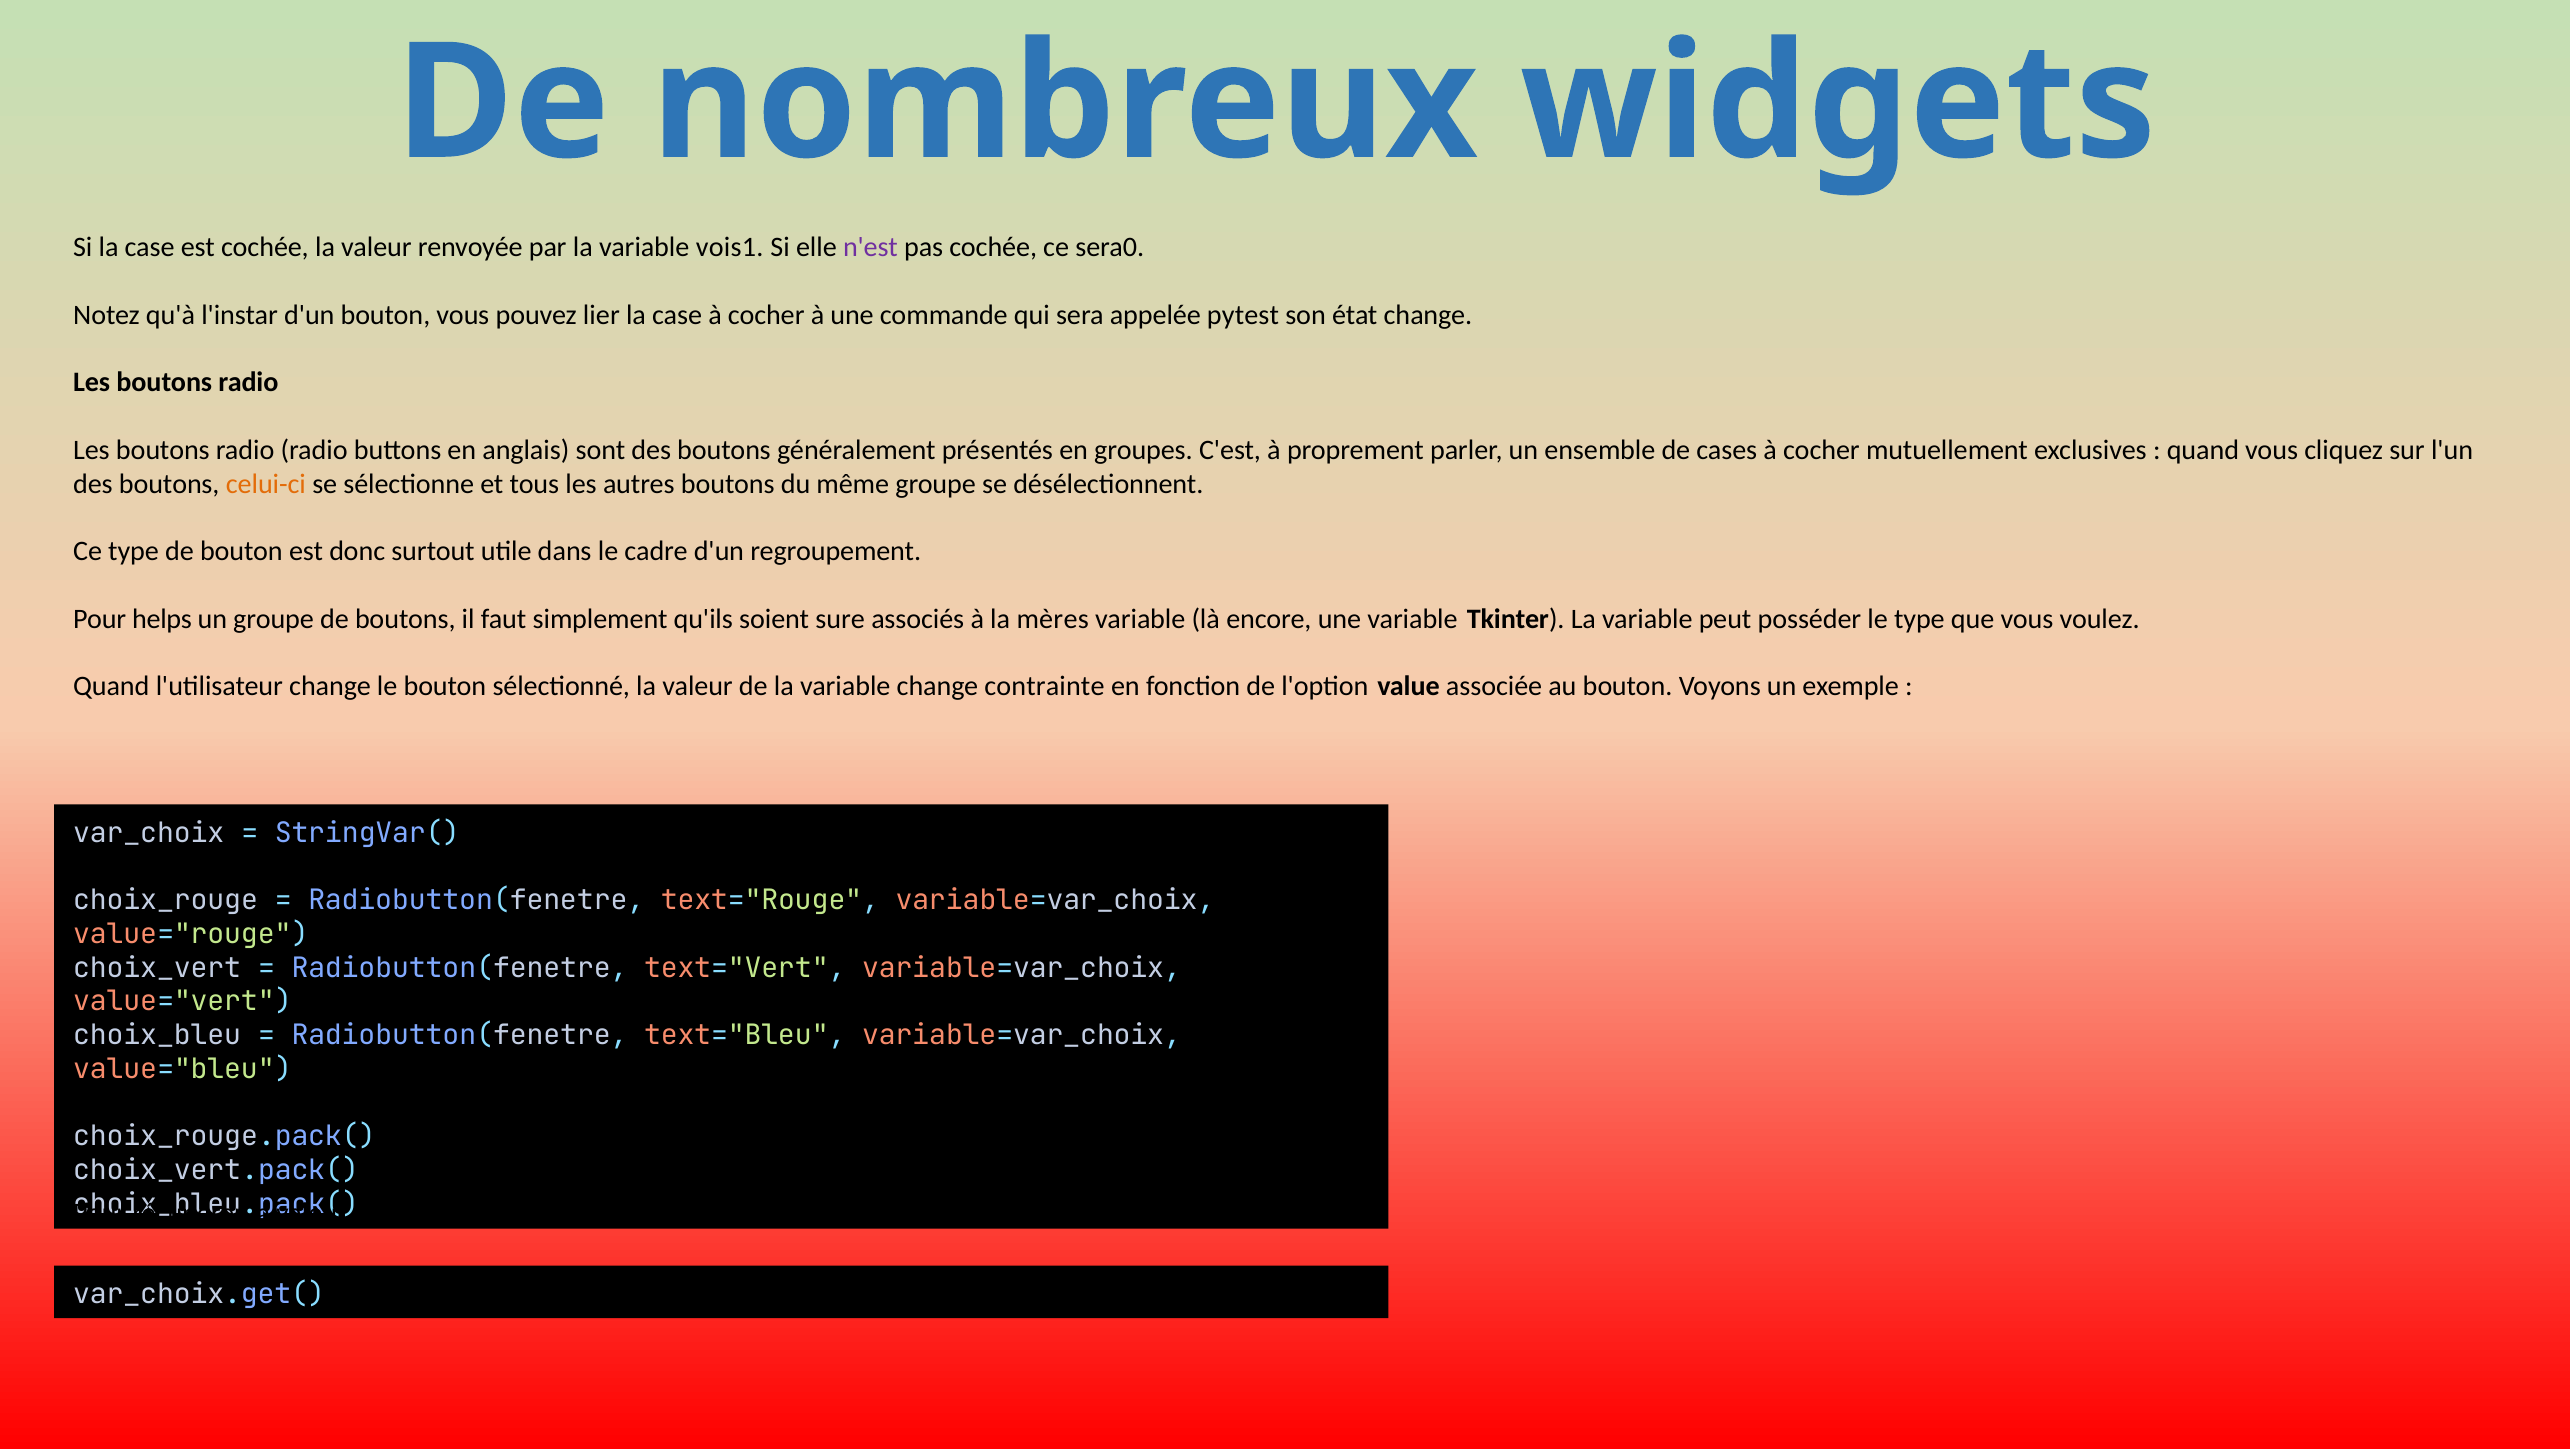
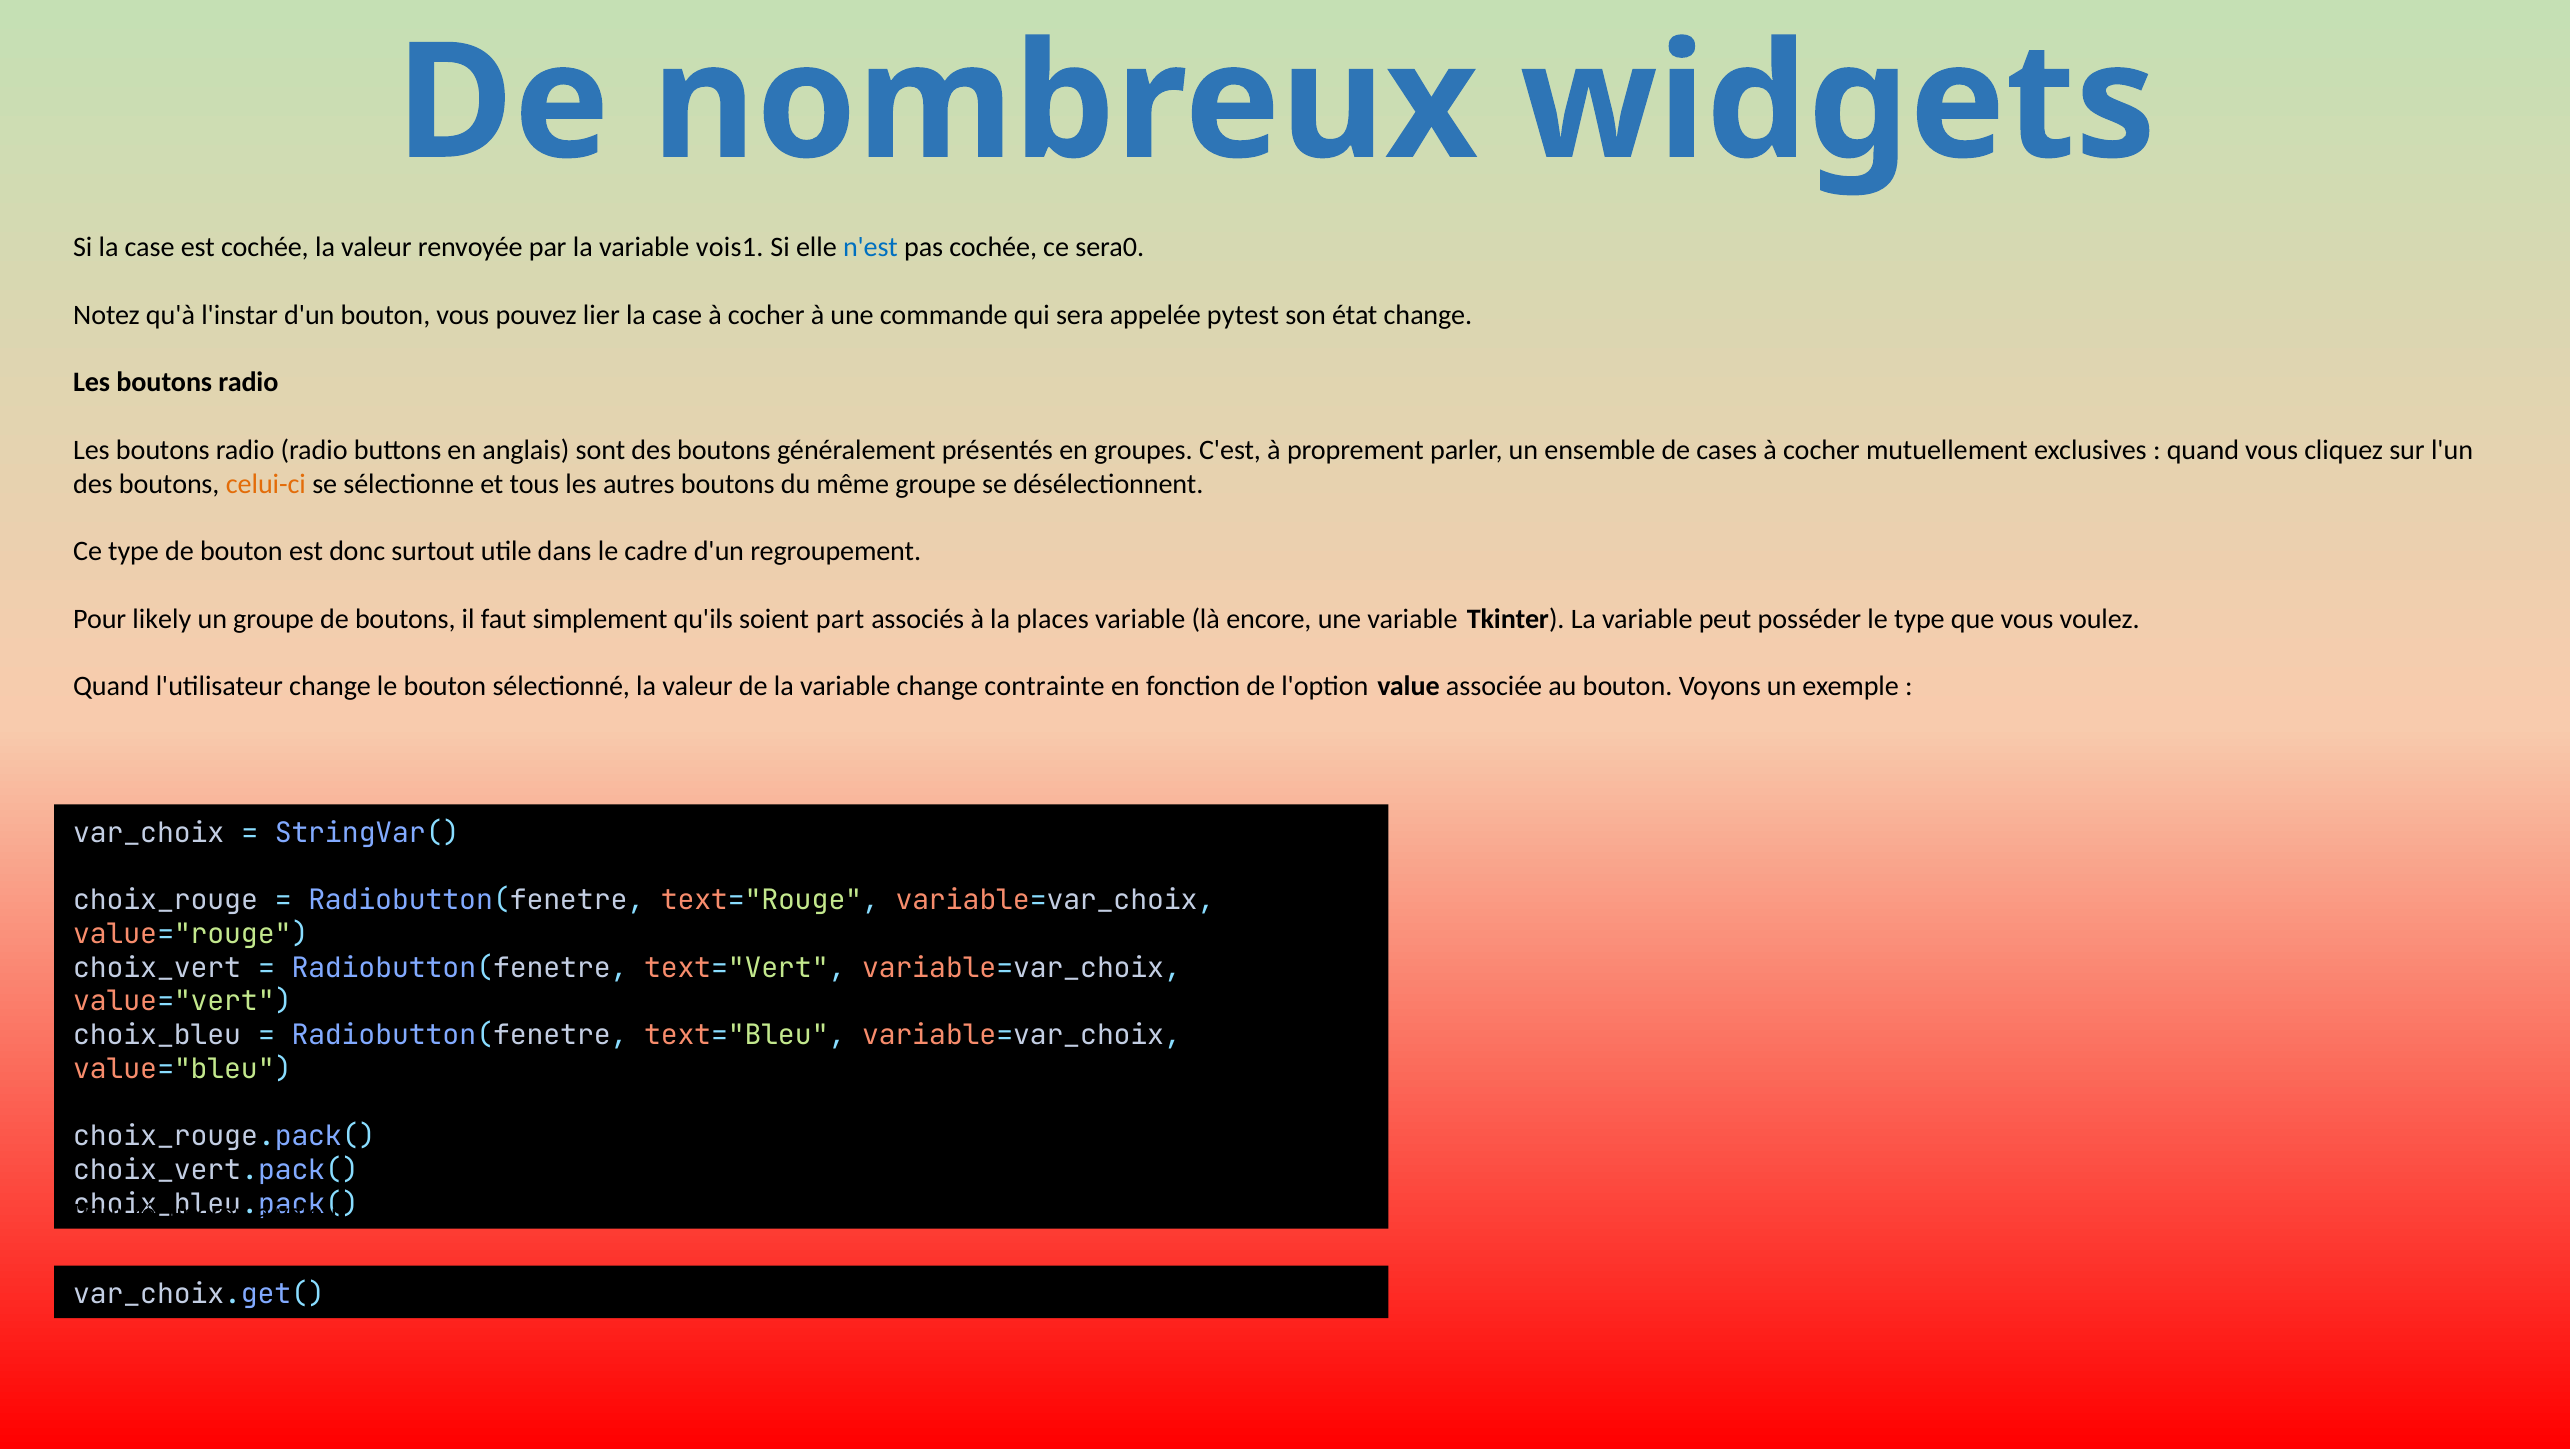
n'est colour: purple -> blue (870, 247)
helps: helps -> likely (162, 619)
sure: sure -> part (840, 619)
mères: mères -> places (1053, 619)
